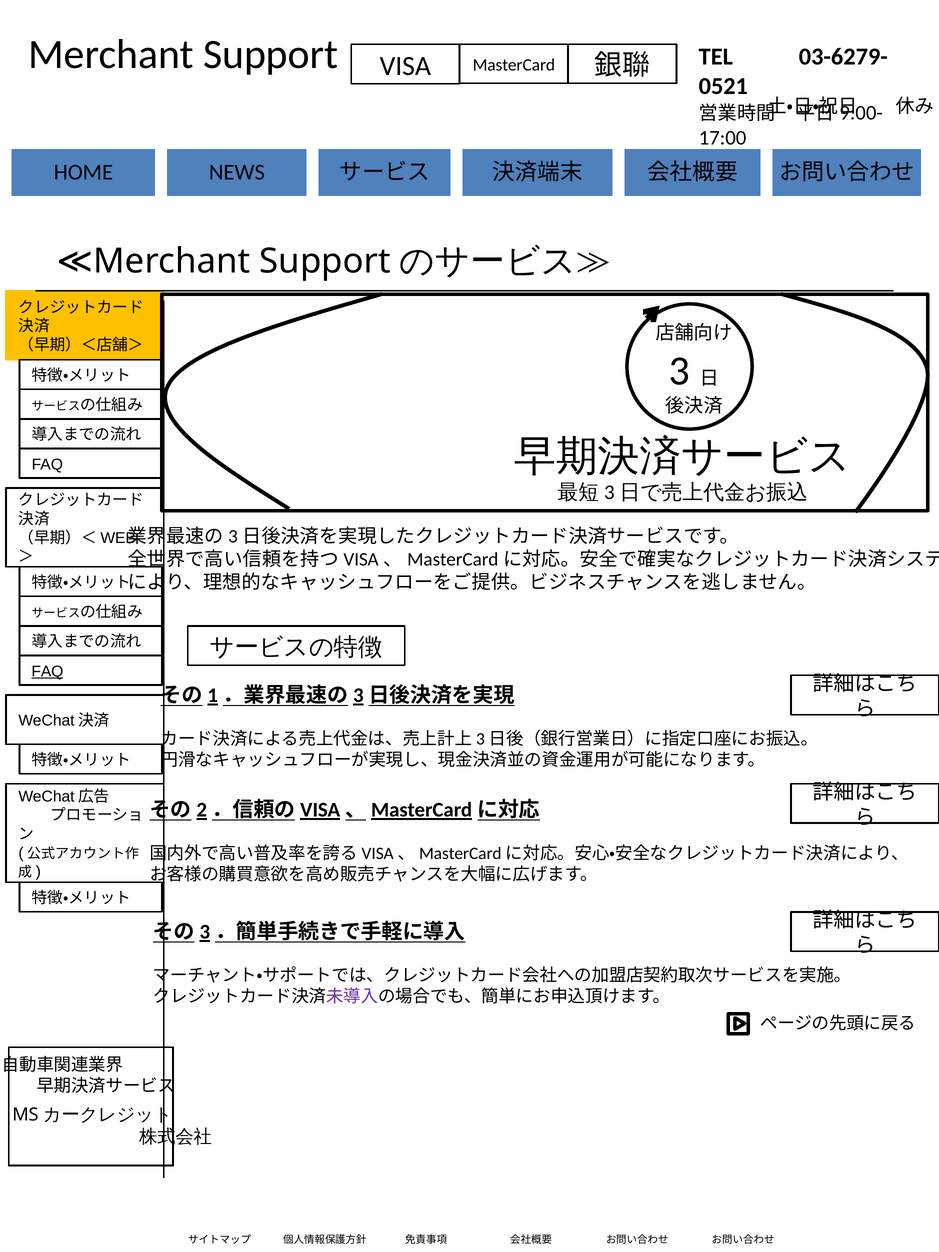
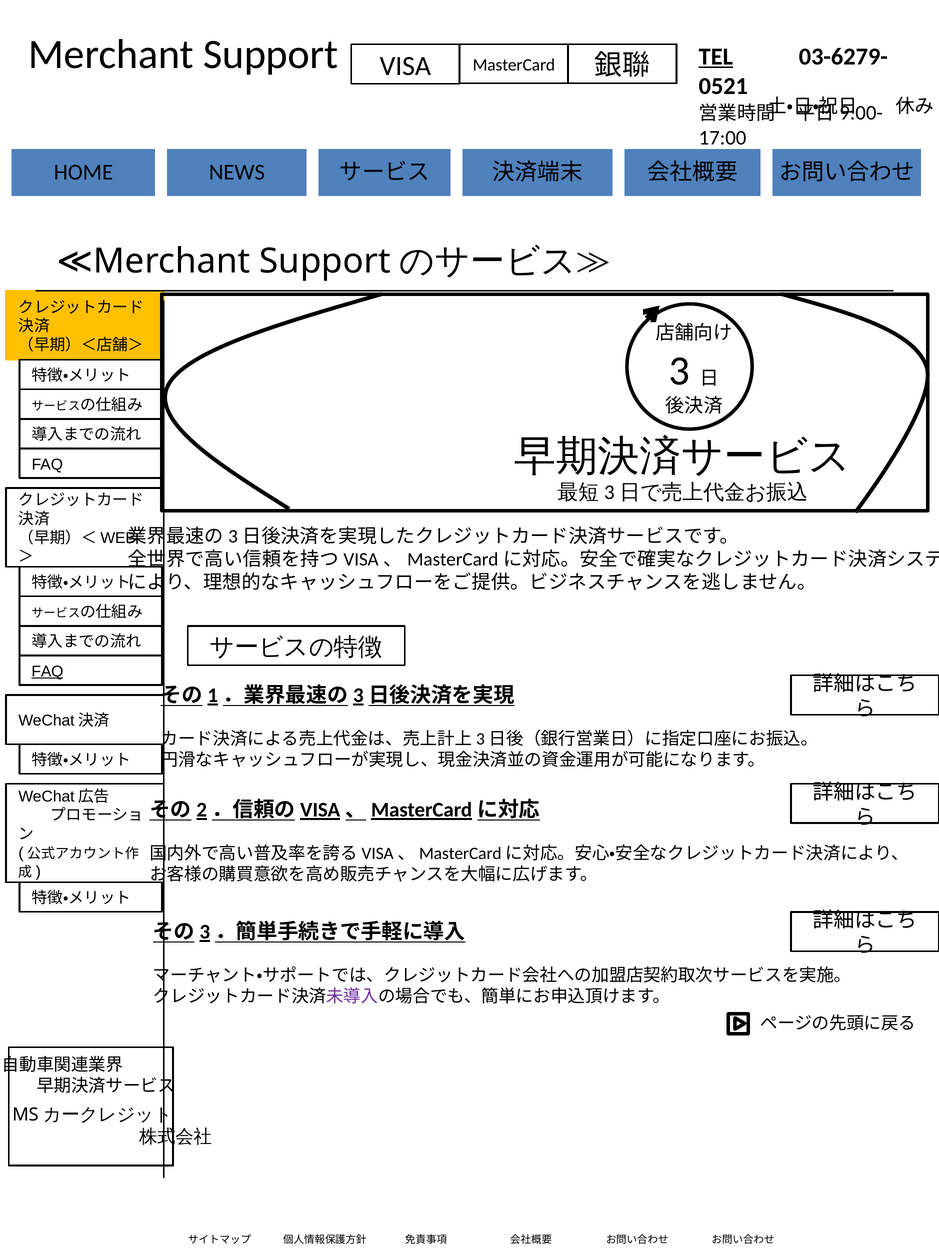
TEL underline: none -> present (716, 57)
